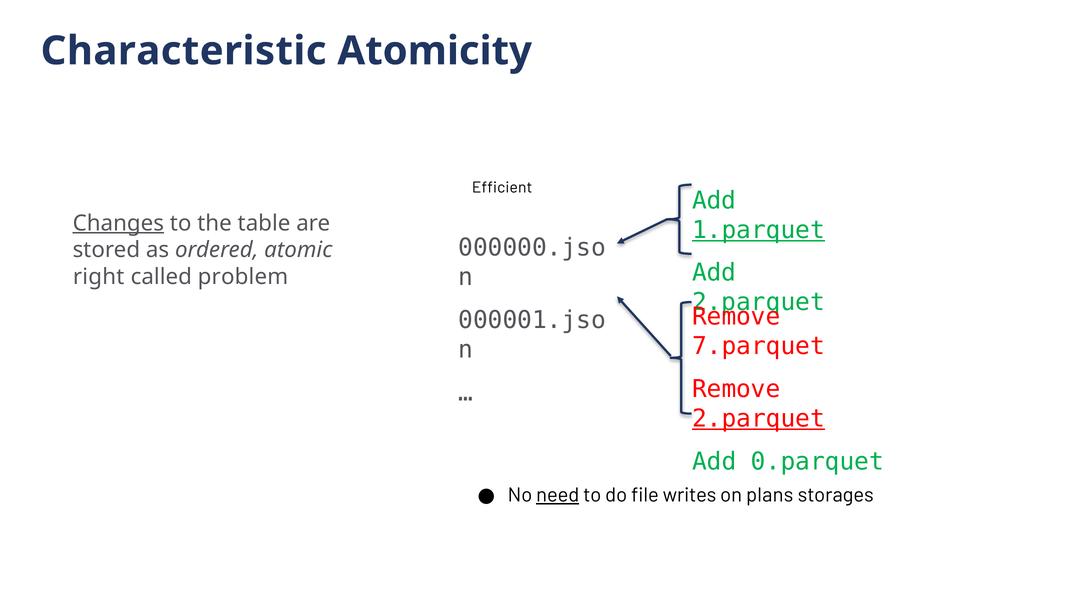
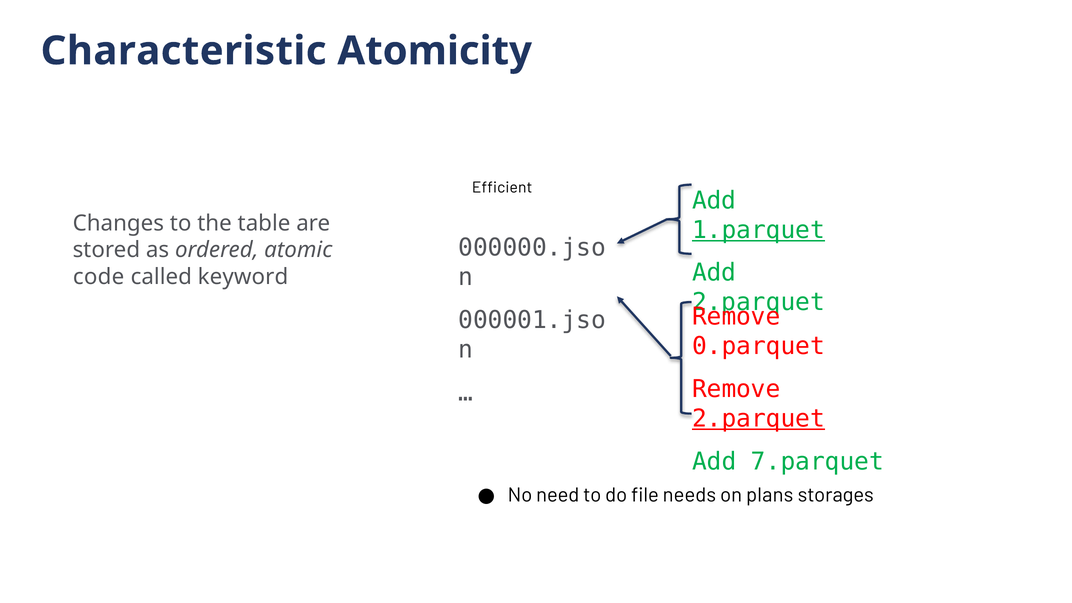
Changes underline: present -> none (118, 223)
right: right -> code (99, 277)
problem: problem -> keyword (243, 277)
7.parquet: 7.parquet -> 0.parquet (758, 346)
0.parquet: 0.parquet -> 7.parquet (817, 461)
need underline: present -> none (558, 495)
writes: writes -> needs (689, 495)
